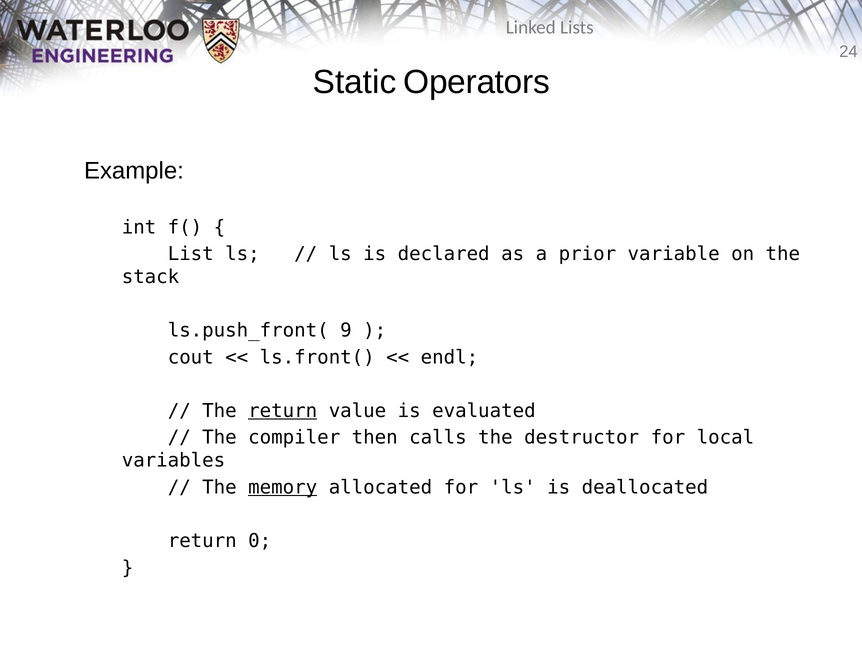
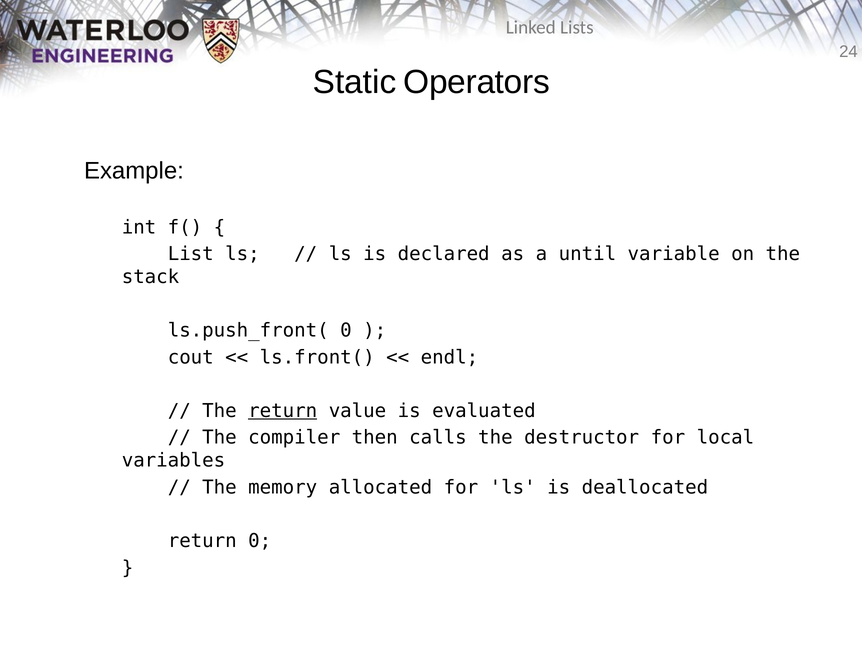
prior: prior -> until (587, 254)
ls.push_front( 9: 9 -> 0 (346, 331)
memory underline: present -> none (283, 488)
